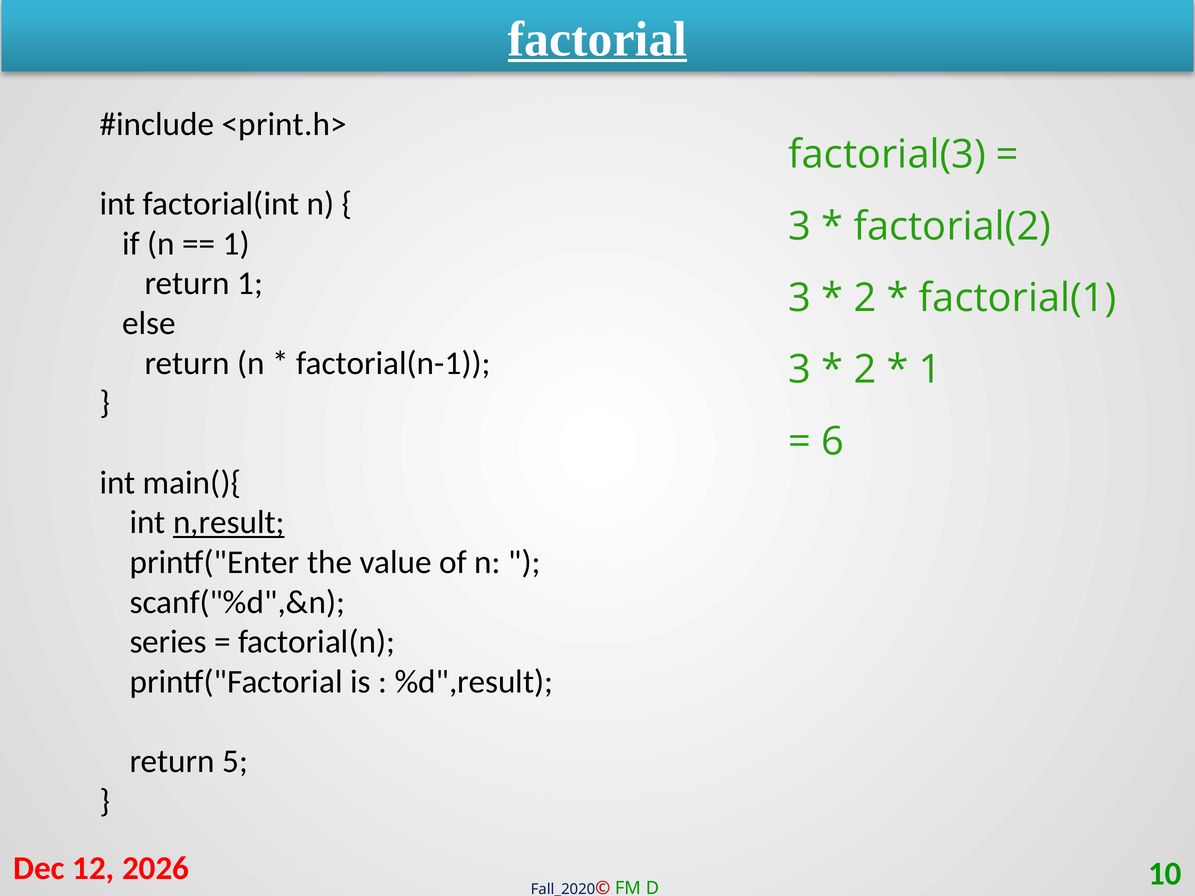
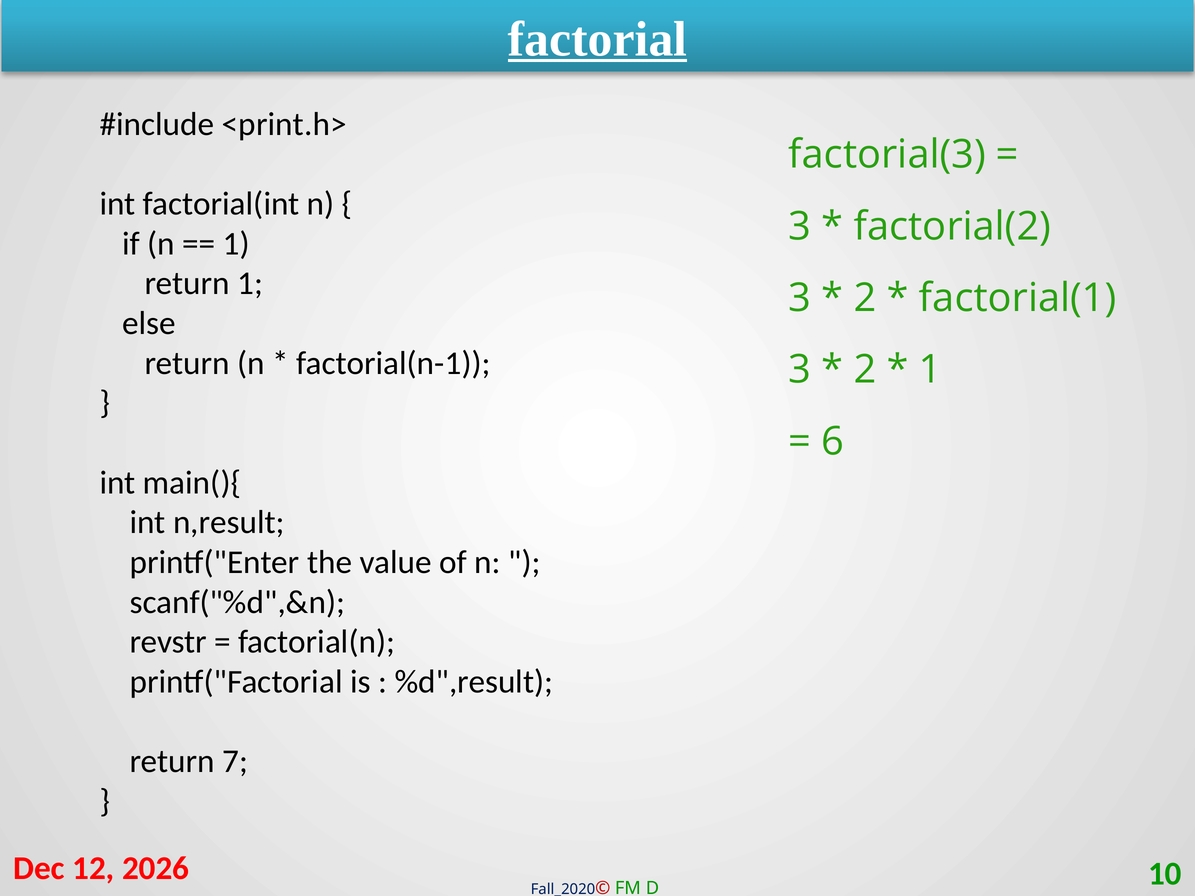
n,result underline: present -> none (229, 523)
series: series -> revstr (168, 642)
5: 5 -> 7 (235, 762)
